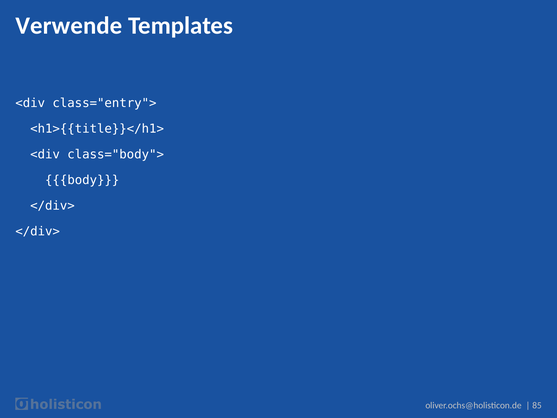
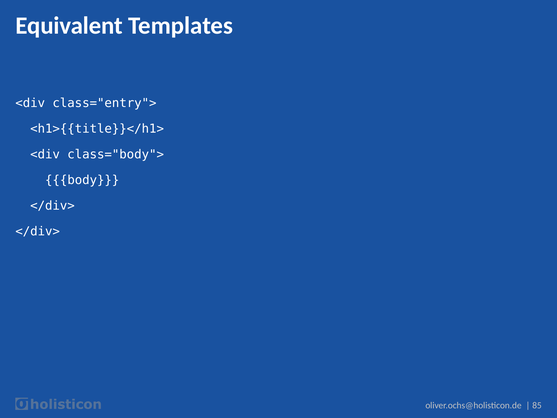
Verwende: Verwende -> Equivalent (69, 26)
